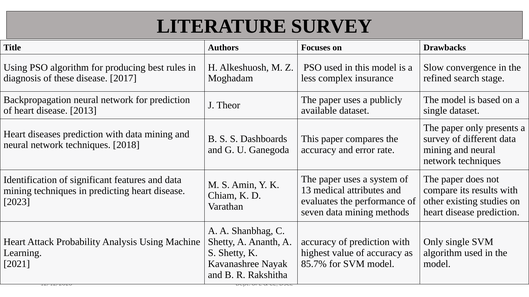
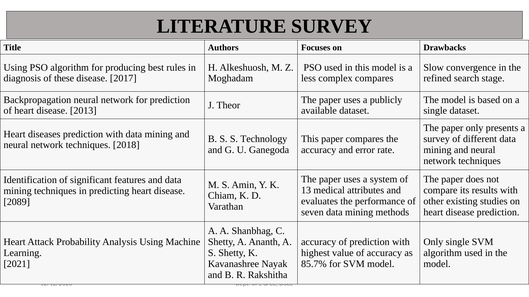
complex insurance: insurance -> compares (374, 79)
Dashboards: Dashboards -> Technology (264, 139)
2023: 2023 -> 2089 (17, 202)
